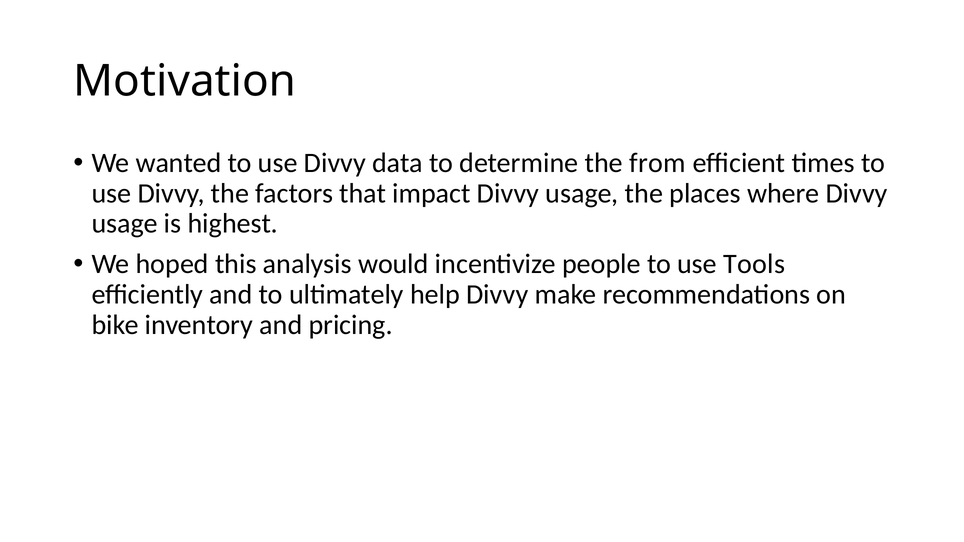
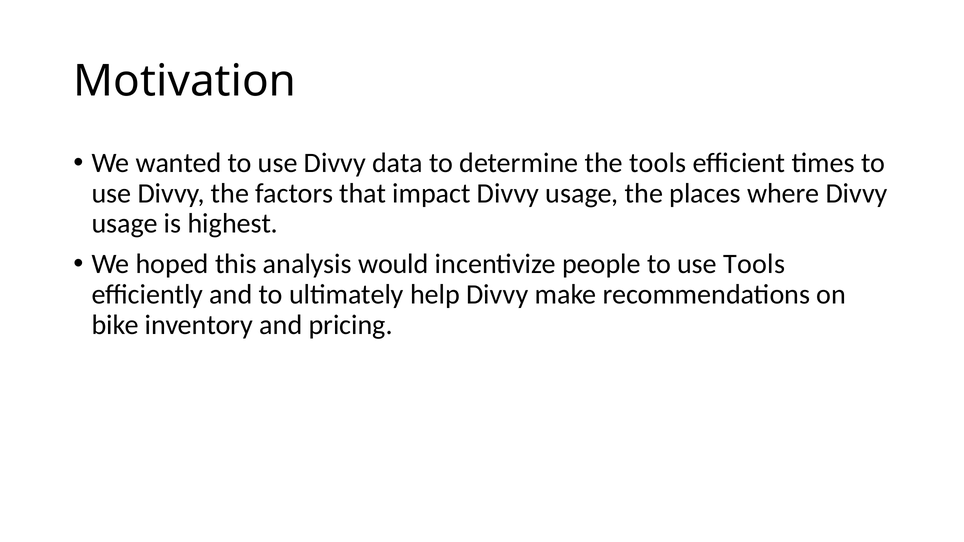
the from: from -> tools (658, 163)
